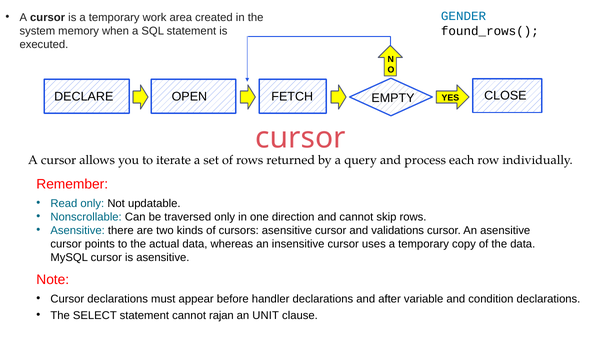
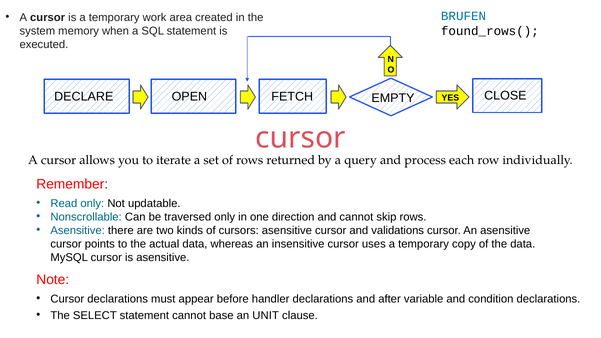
GENDER: GENDER -> BRUFEN (464, 16)
rajan: rajan -> base (221, 315)
